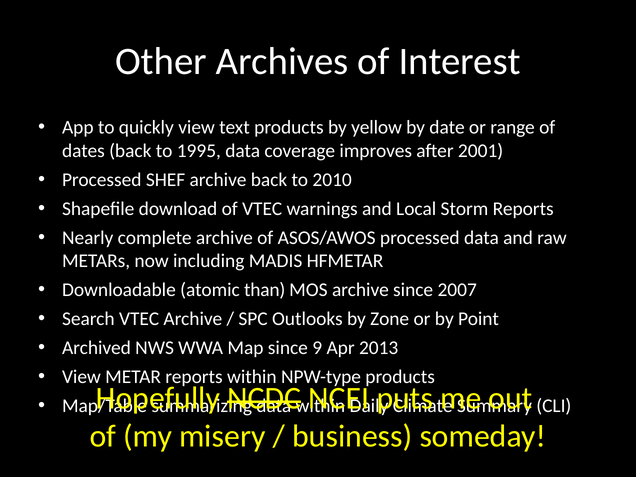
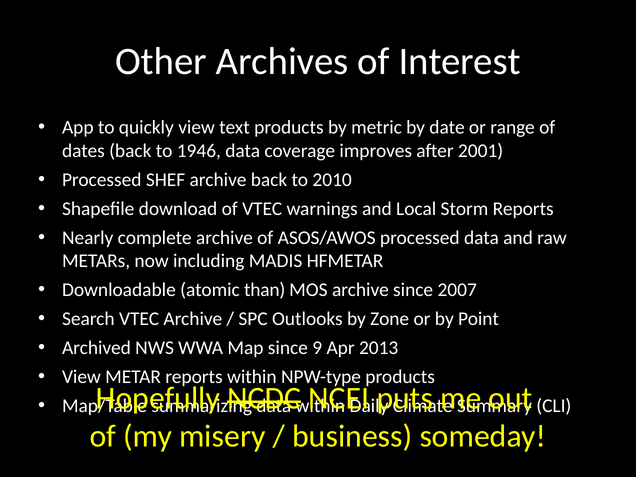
yellow: yellow -> metric (377, 127)
1995: 1995 -> 1946 (199, 151)
